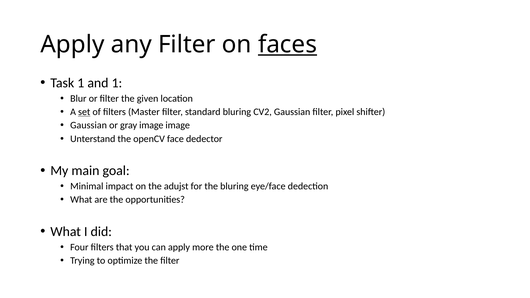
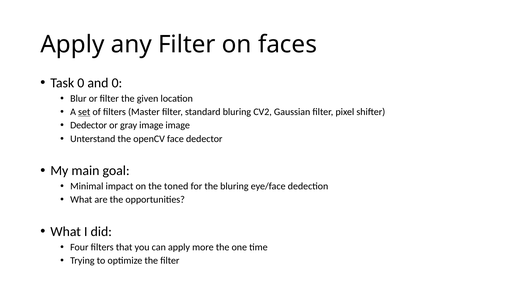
faces underline: present -> none (287, 45)
Task 1: 1 -> 0 (81, 83)
and 1: 1 -> 0 (117, 83)
Gaussian: Gaussian -> Dedector (89, 125)
adujst: adujst -> toned (176, 186)
